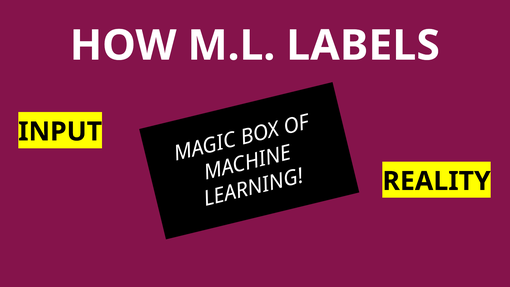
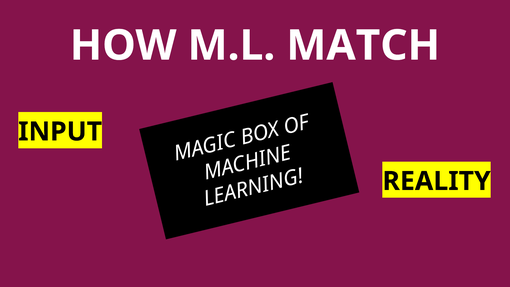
LABELS: LABELS -> MATCH (363, 46)
